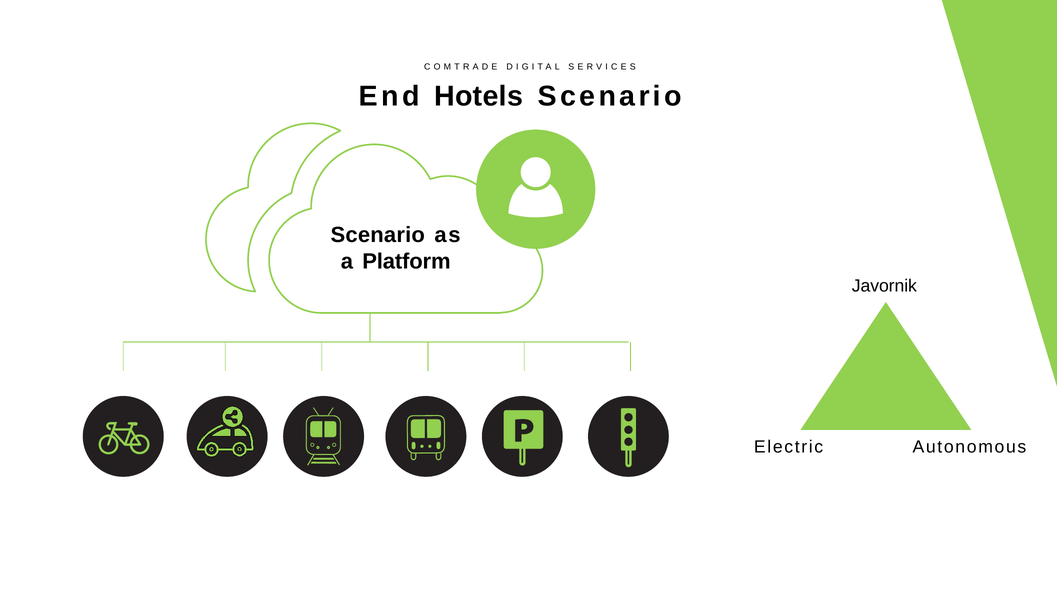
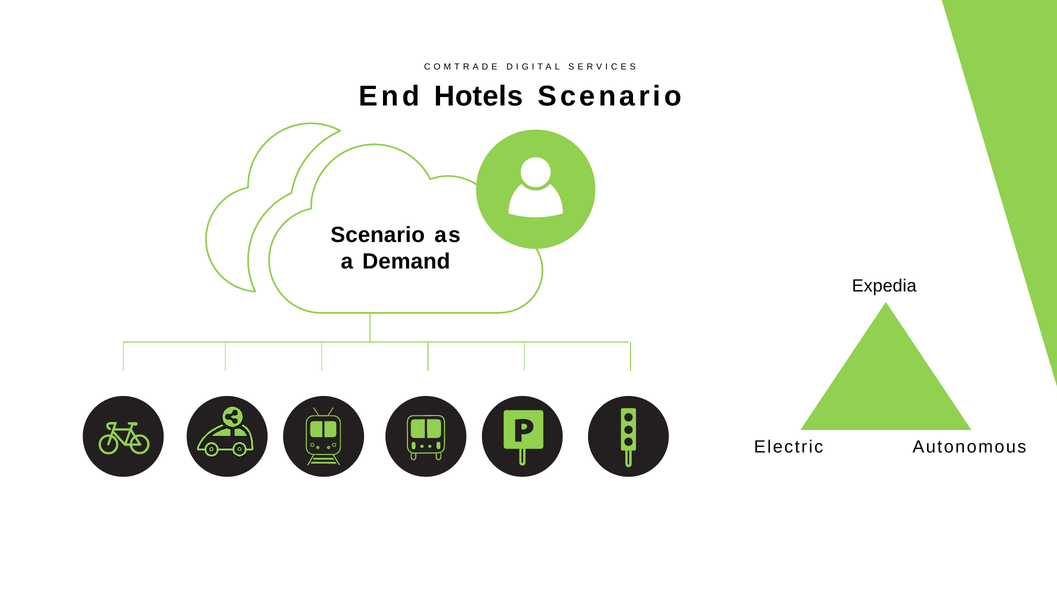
Platform: Platform -> Demand (406, 261)
Javornik: Javornik -> Expedia (884, 286)
